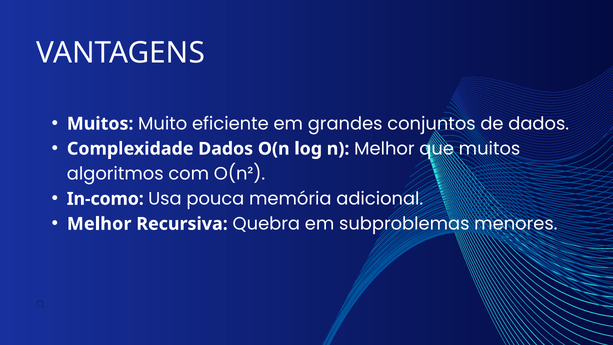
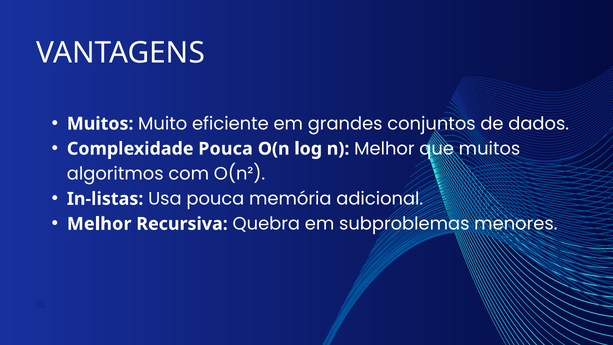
Complexidade Dados: Dados -> Pouca (226, 149)
In-como: In-como -> In-listas (105, 199)
